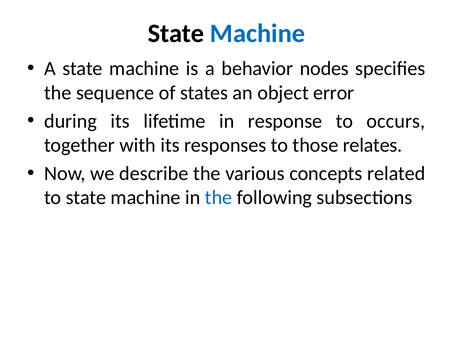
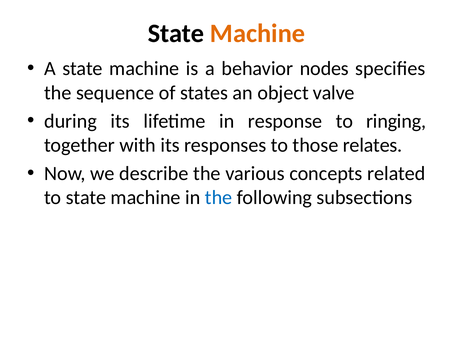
Machine colour: blue -> orange (258, 34)
error: error -> valve (334, 93)
occurs: occurs -> ringing (396, 121)
